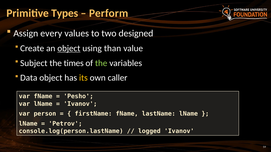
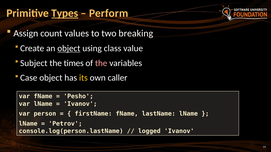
Types underline: none -> present (65, 13)
every: every -> count (51, 33)
designed: designed -> breaking (136, 33)
than: than -> class (113, 48)
the colour: light green -> pink (101, 63)
Data: Data -> Case (29, 78)
